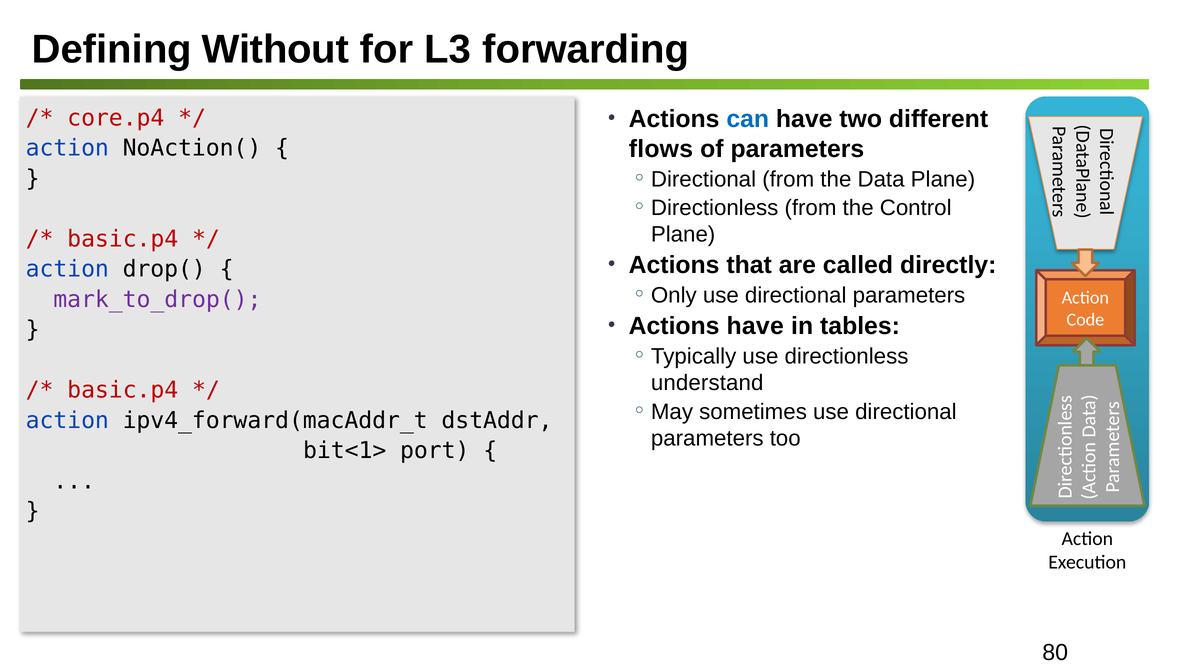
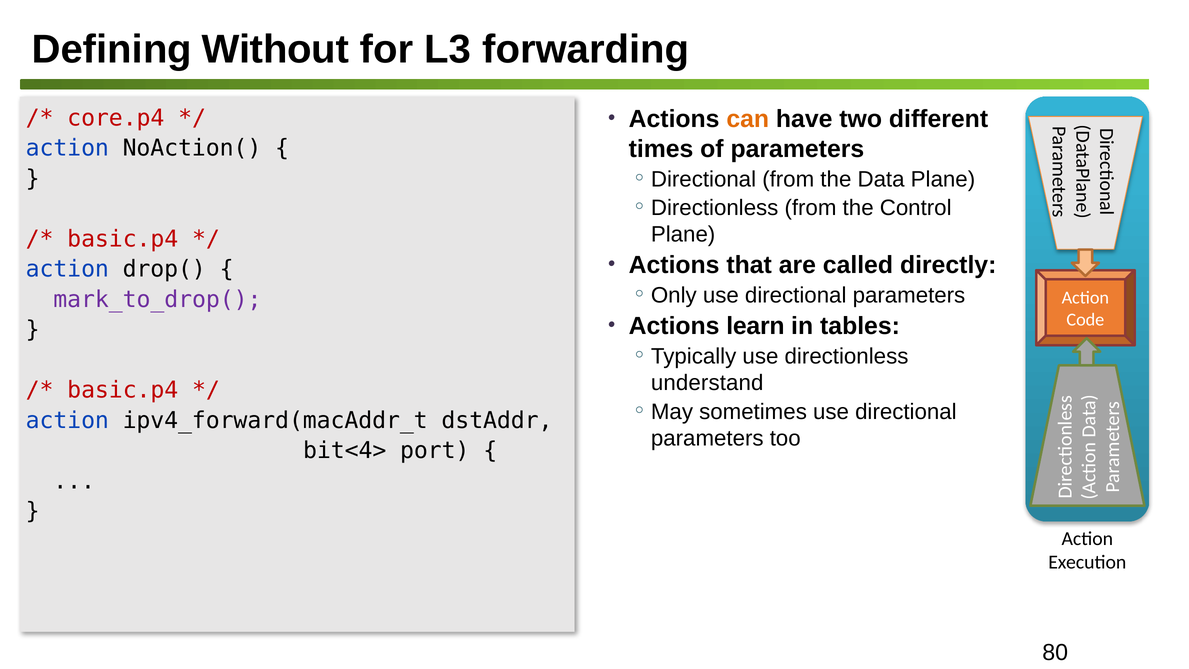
can colour: blue -> orange (748, 119)
flows: flows -> times (661, 149)
Actions have: have -> learn (755, 326)
bit<1>: bit<1> -> bit<4> (345, 451)
